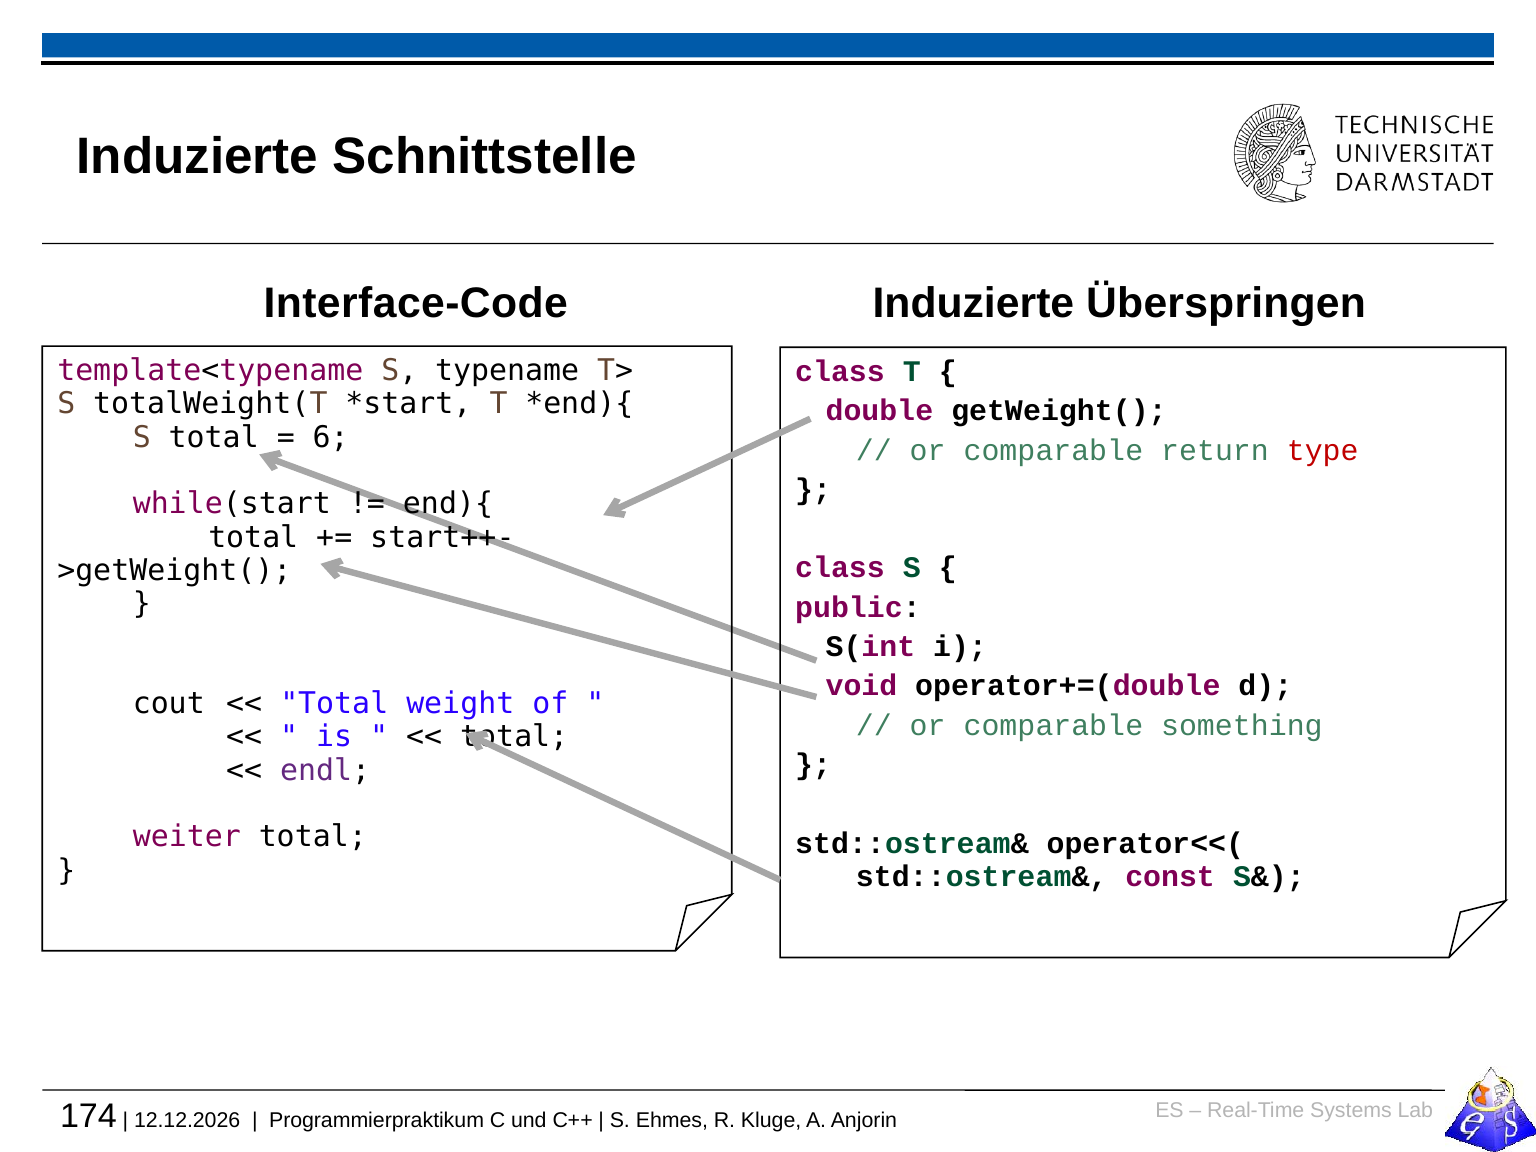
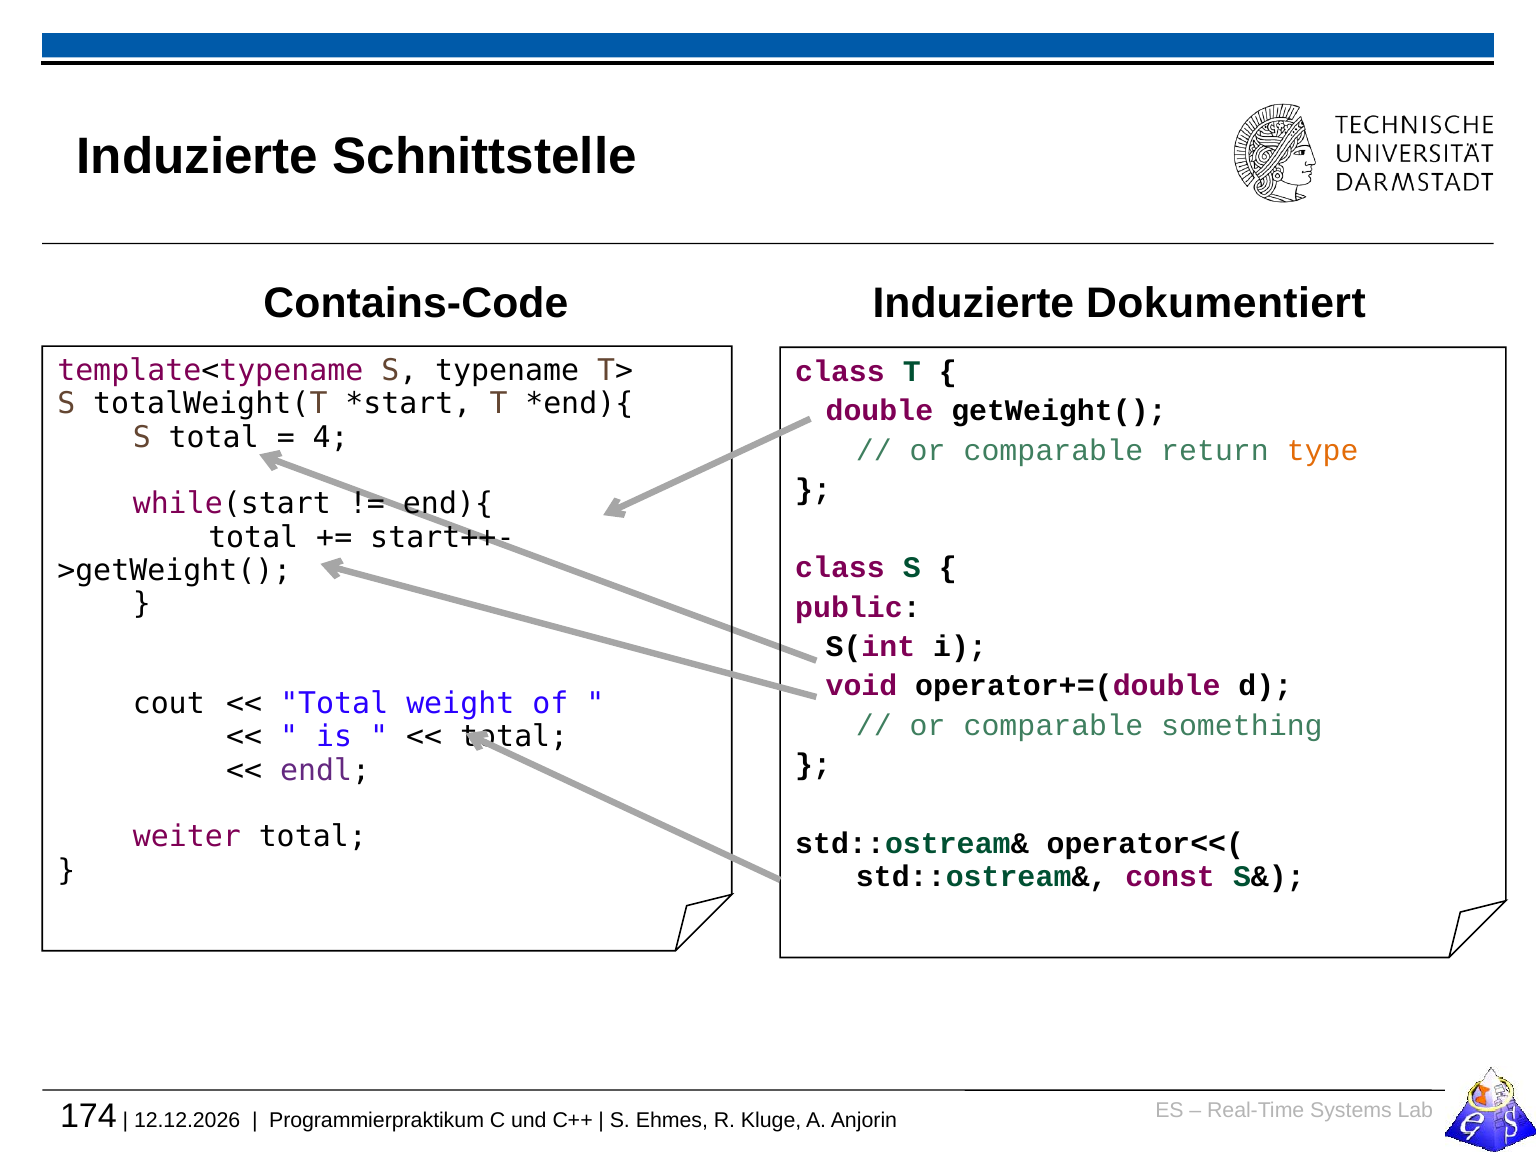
Interface-Code: Interface-Code -> Contains-Code (416, 304)
Überspringen: Überspringen -> Dokumentiert (1226, 304)
6: 6 -> 4 (331, 437)
type colour: red -> orange (1323, 450)
